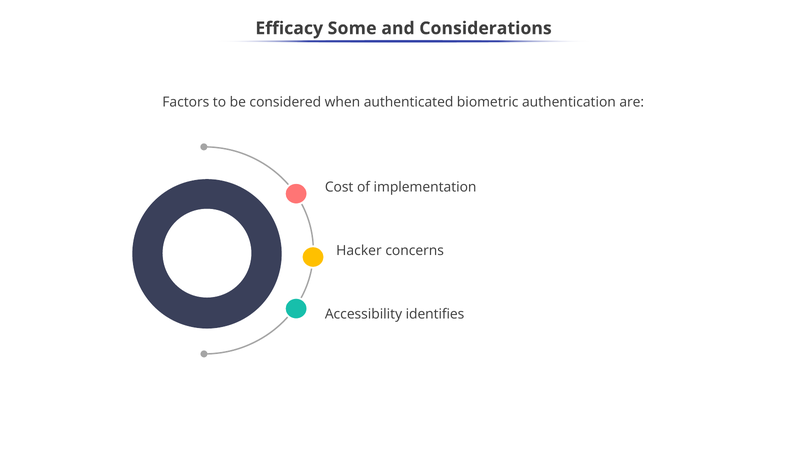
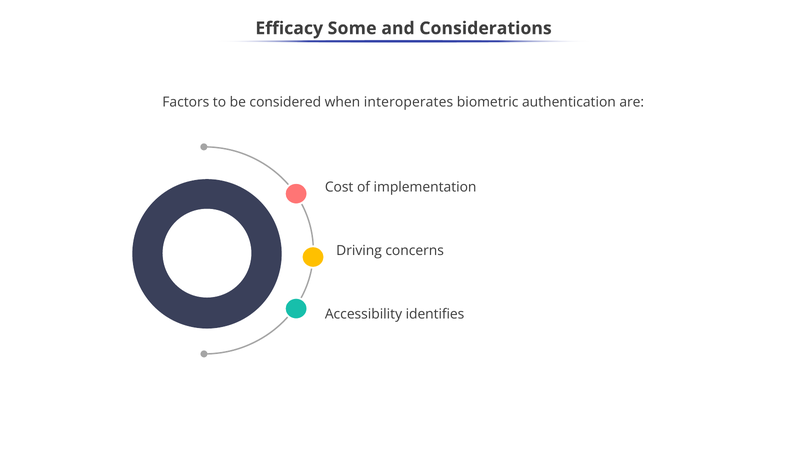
authenticated: authenticated -> interoperates (409, 102)
Hacker: Hacker -> Driving (359, 250)
